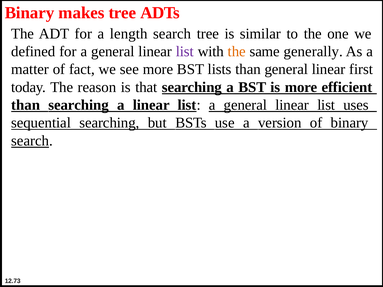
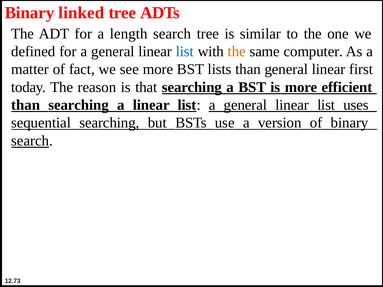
makes: makes -> linked (81, 13)
list colour: purple -> blue (185, 51)
generally: generally -> computer (313, 51)
